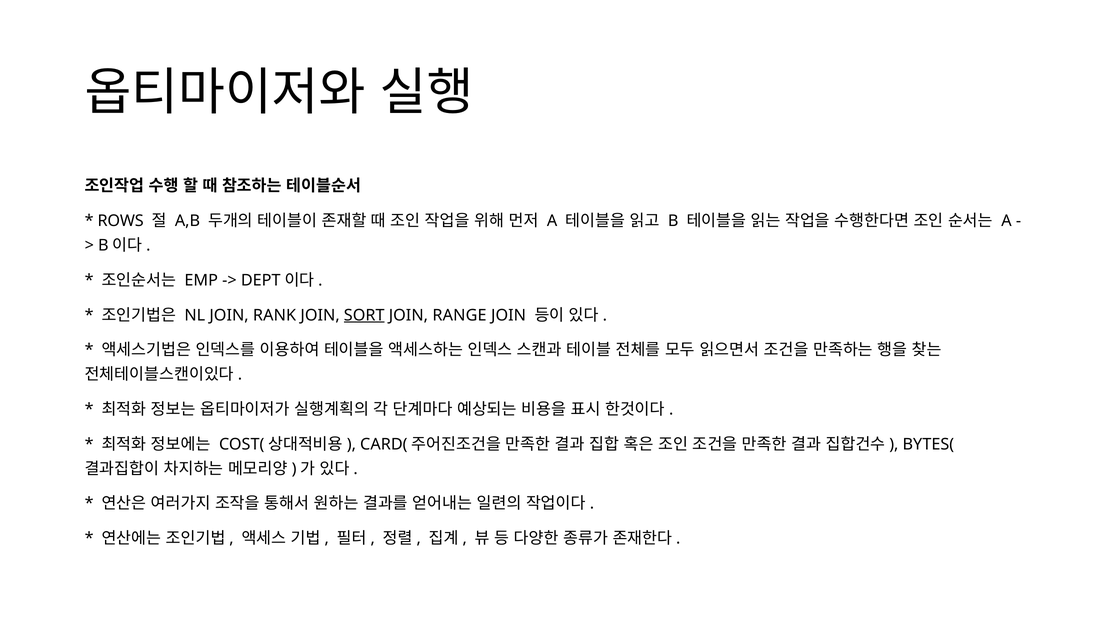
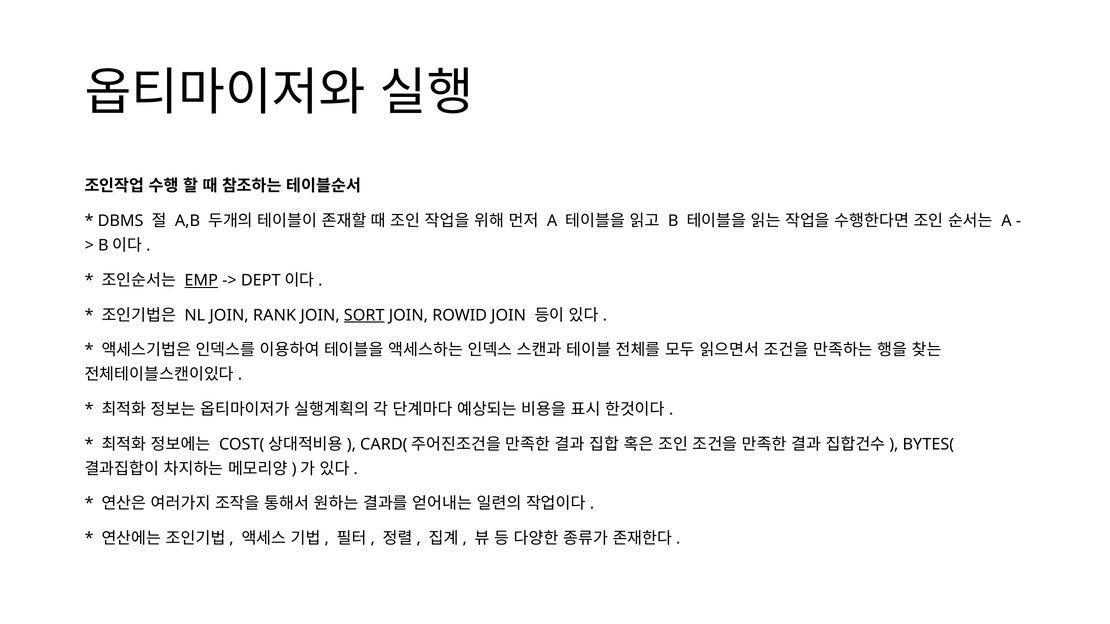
ROWS: ROWS -> DBMS (121, 221)
EMP underline: none -> present (201, 280)
RANGE: RANGE -> ROWID (460, 315)
